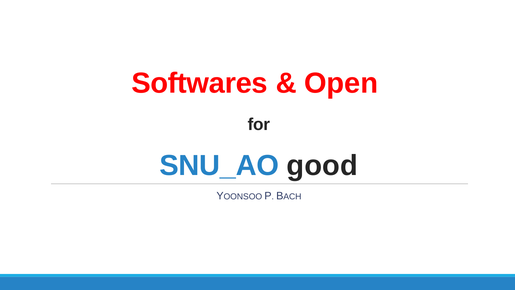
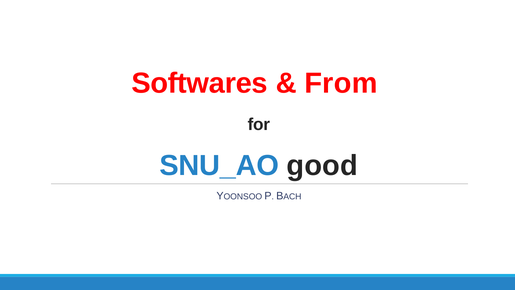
Open: Open -> From (341, 83)
